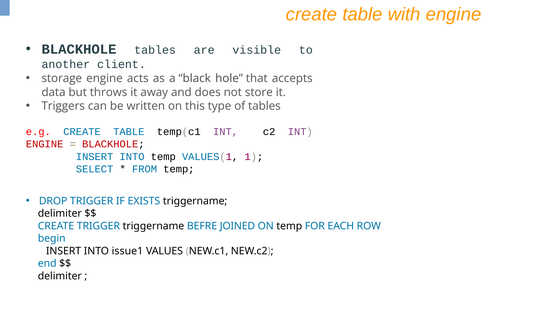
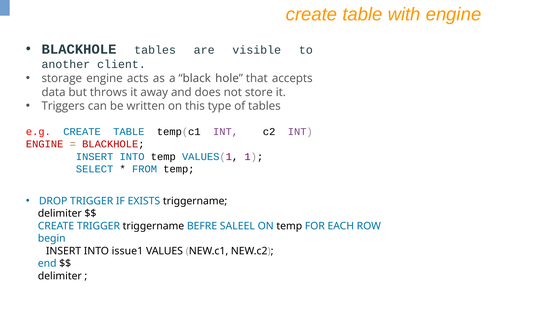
JOINED: JOINED -> SALEEL (237, 226)
